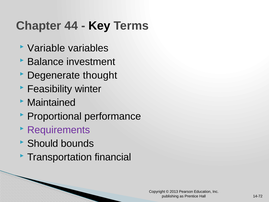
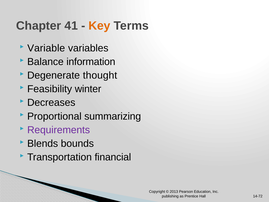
44: 44 -> 41 (71, 26)
Key colour: black -> orange (99, 26)
investment: investment -> information (91, 62)
Maintained: Maintained -> Decreases (51, 103)
performance: performance -> summarizing (113, 116)
Should: Should -> Blends (43, 143)
